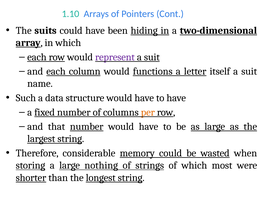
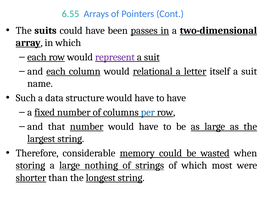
1.10: 1.10 -> 6.55 (70, 14)
hiding: hiding -> passes (144, 30)
functions: functions -> relational (153, 71)
per colour: orange -> blue (148, 112)
